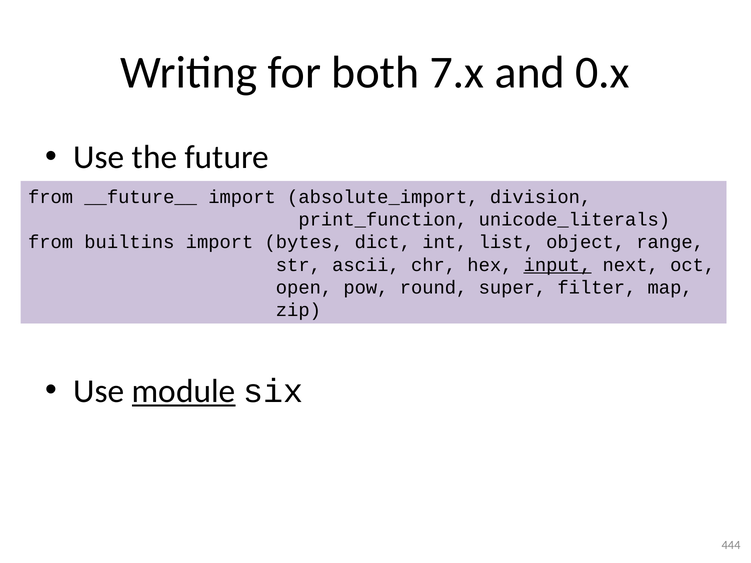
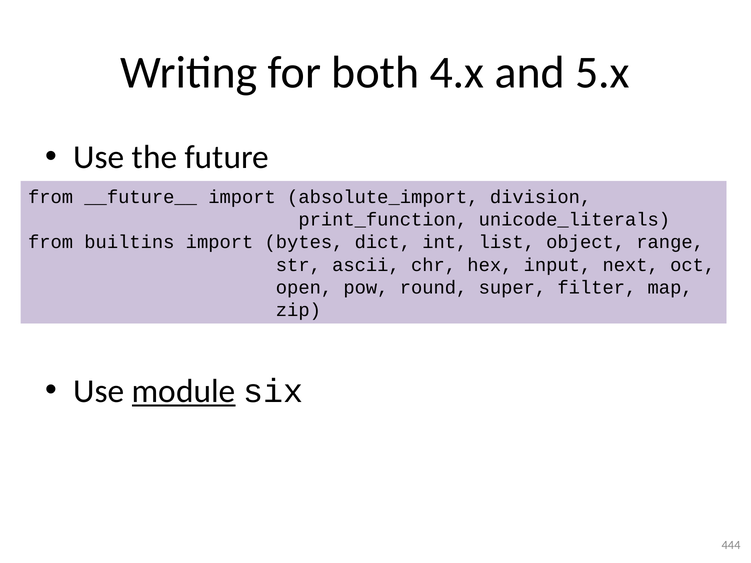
7.x: 7.x -> 4.x (457, 73)
0.x: 0.x -> 5.x (602, 73)
input underline: present -> none (557, 265)
